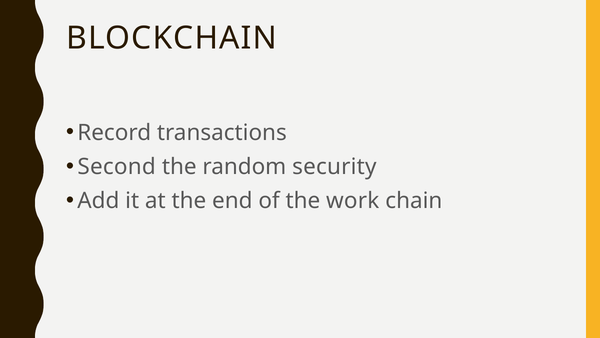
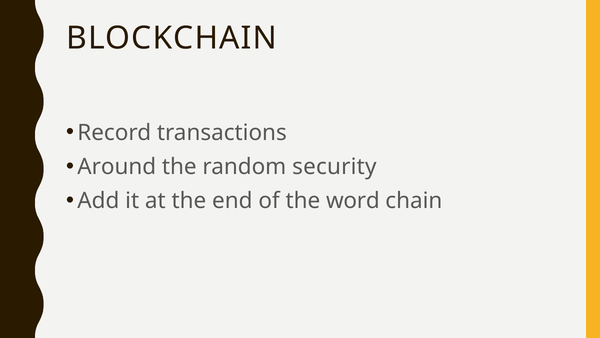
Second: Second -> Around (117, 167)
work: work -> word (353, 201)
